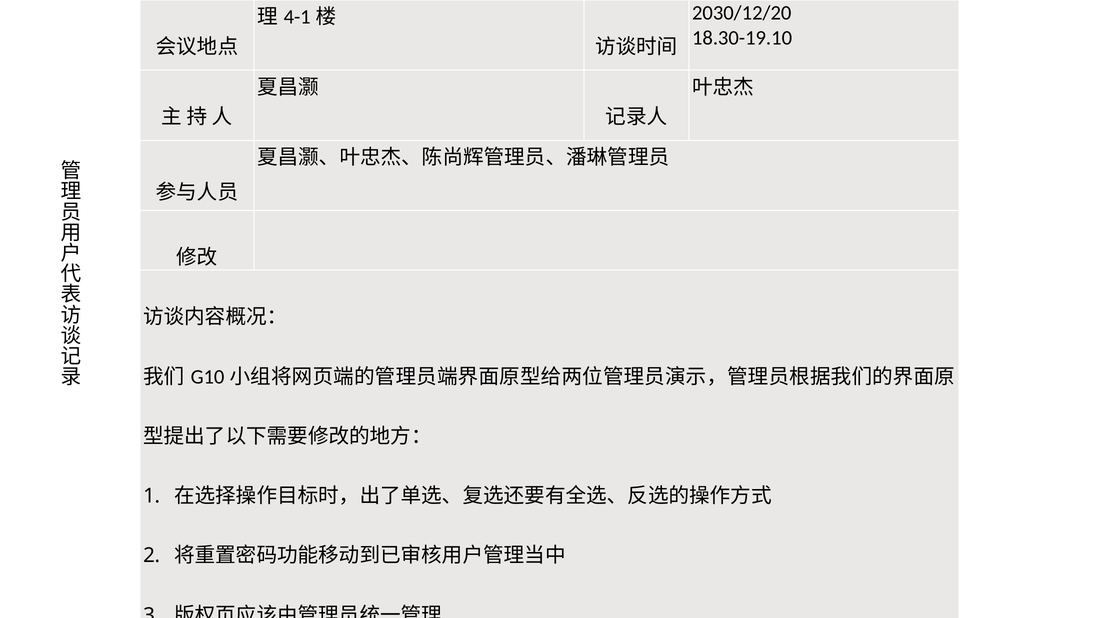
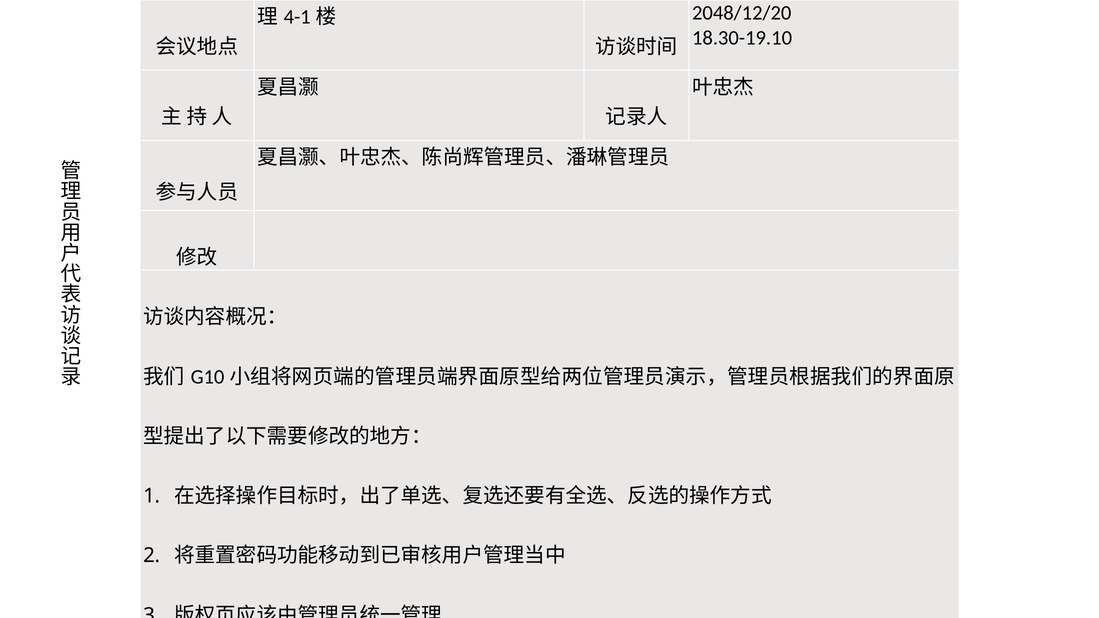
2030/12/20: 2030/12/20 -> 2048/12/20 (742, 13)
